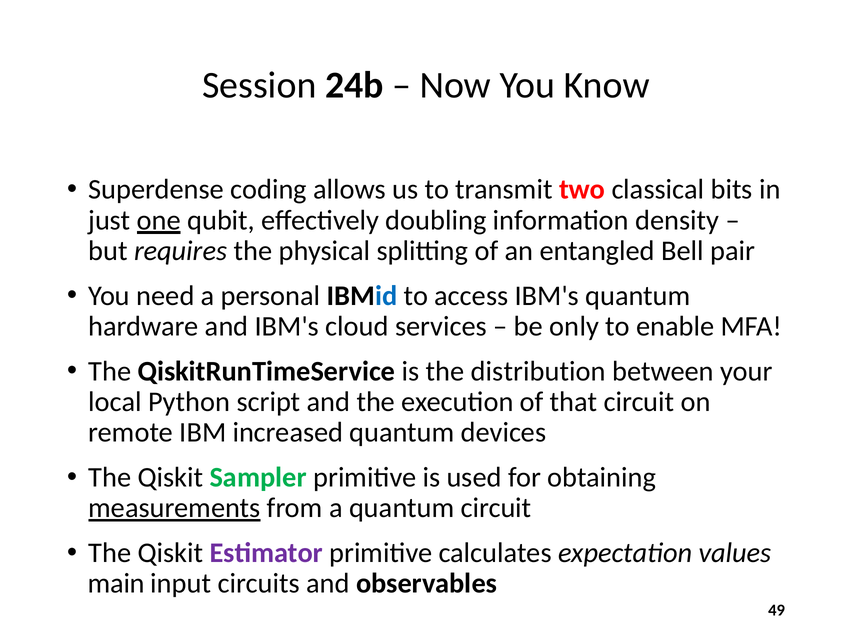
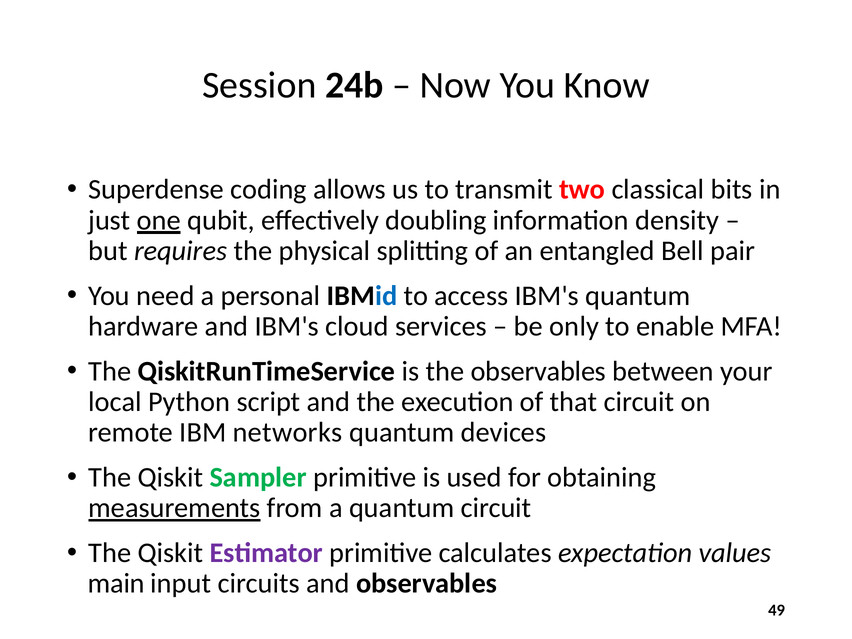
the distribution: distribution -> observables (538, 371)
increased: increased -> networks (288, 433)
